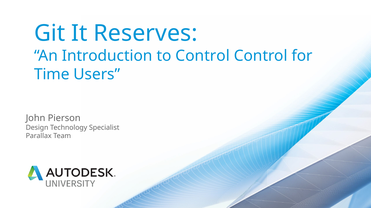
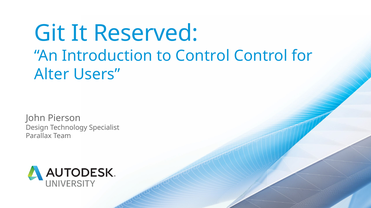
Reserves: Reserves -> Reserved (146, 33)
Time: Time -> Alter (52, 75)
